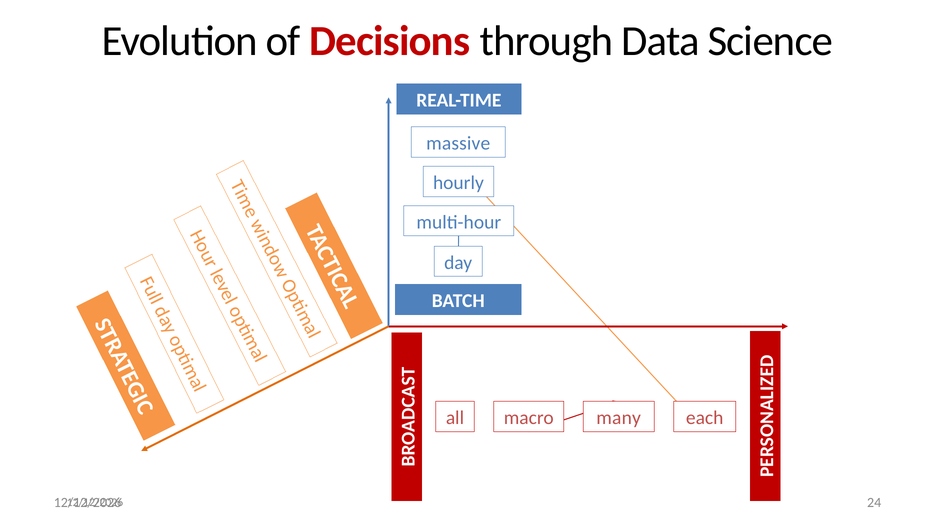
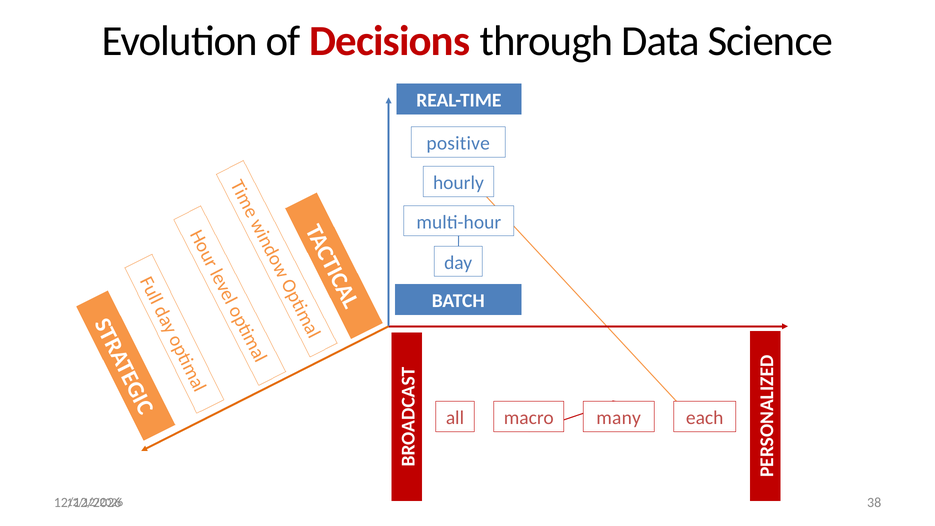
massive: massive -> positive (458, 143)
24: 24 -> 38 (874, 502)
